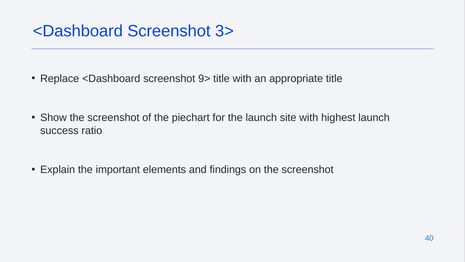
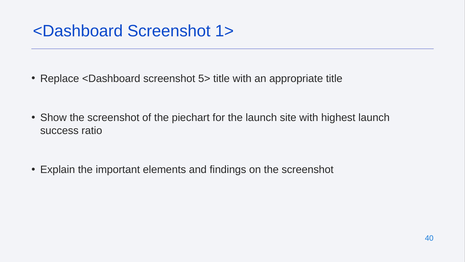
3>: 3> -> 1> (224, 31)
9>: 9> -> 5> (204, 78)
